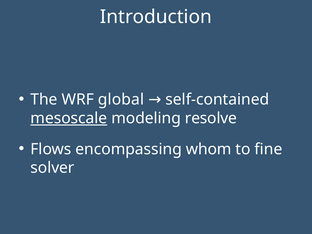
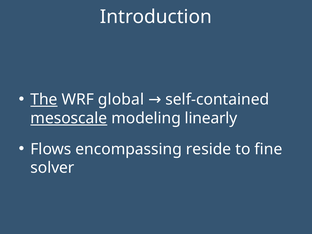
The underline: none -> present (44, 100)
resolve: resolve -> linearly (211, 118)
whom: whom -> reside (209, 149)
